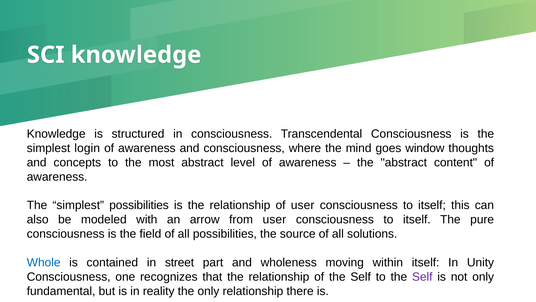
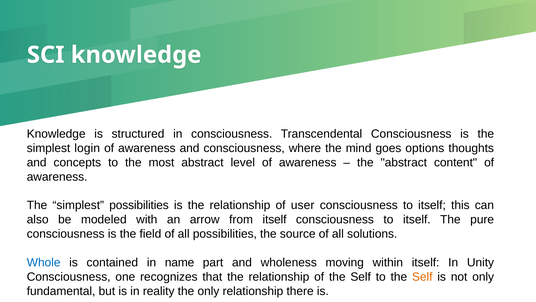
window: window -> options (425, 148)
from user: user -> itself (275, 219)
street: street -> name (180, 262)
Self colour: purple -> orange (422, 276)
